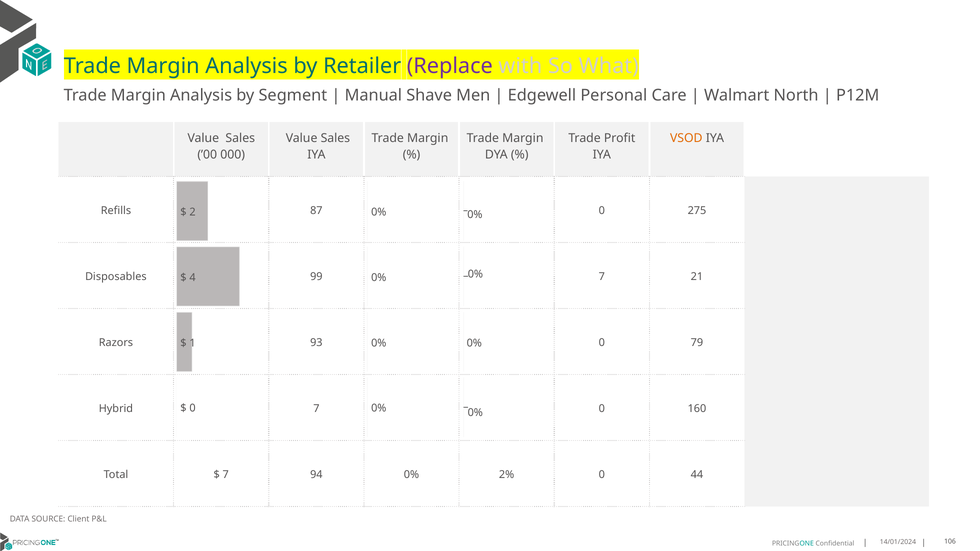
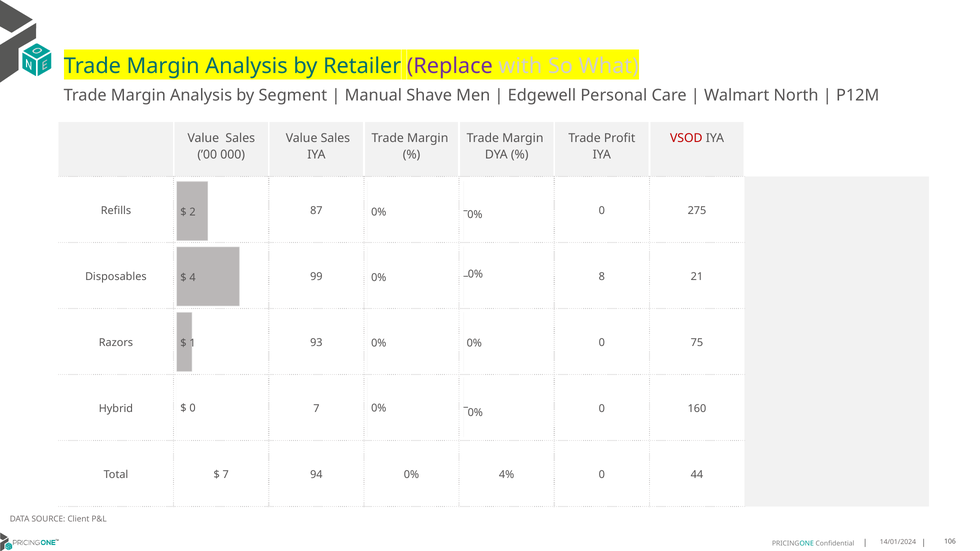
VSOD colour: orange -> red (686, 138)
99 7: 7 -> 8 (602, 277)
79: 79 -> 75 (697, 343)
2%: 2% -> 4% (507, 475)
